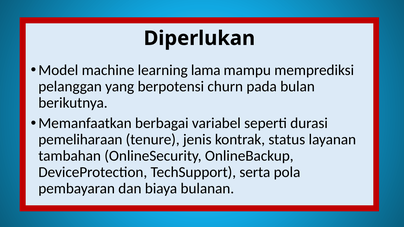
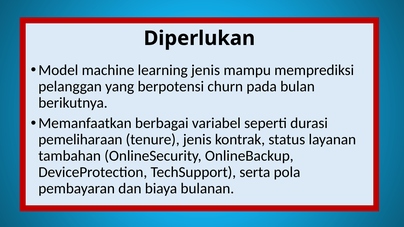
learning lama: lama -> jenis (206, 70)
